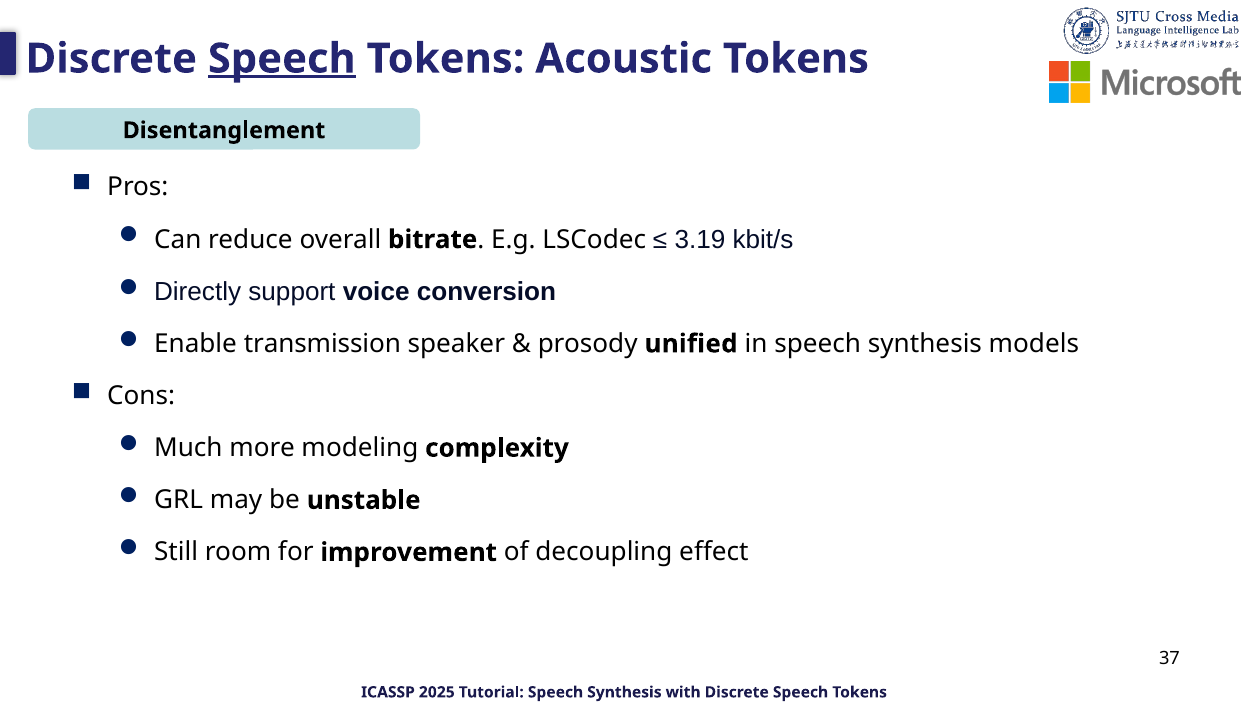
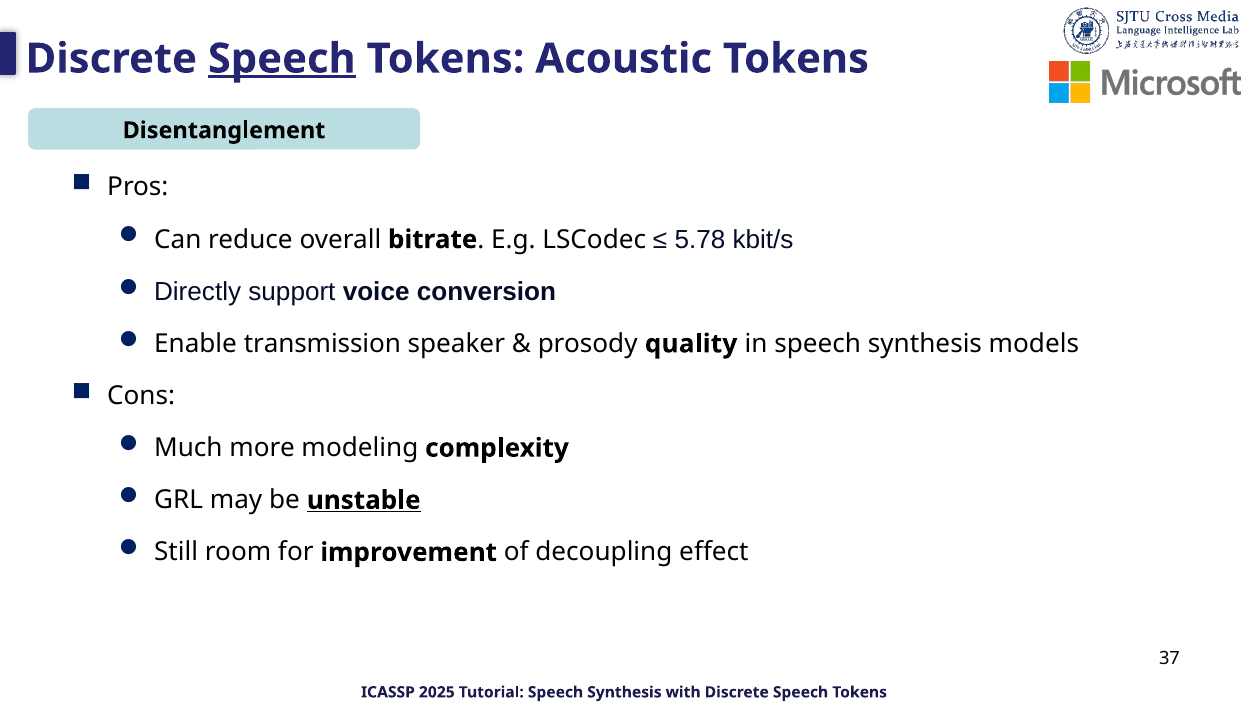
3.19: 3.19 -> 5.78 (700, 240)
unified: unified -> quality (691, 344)
unstable underline: none -> present (364, 500)
